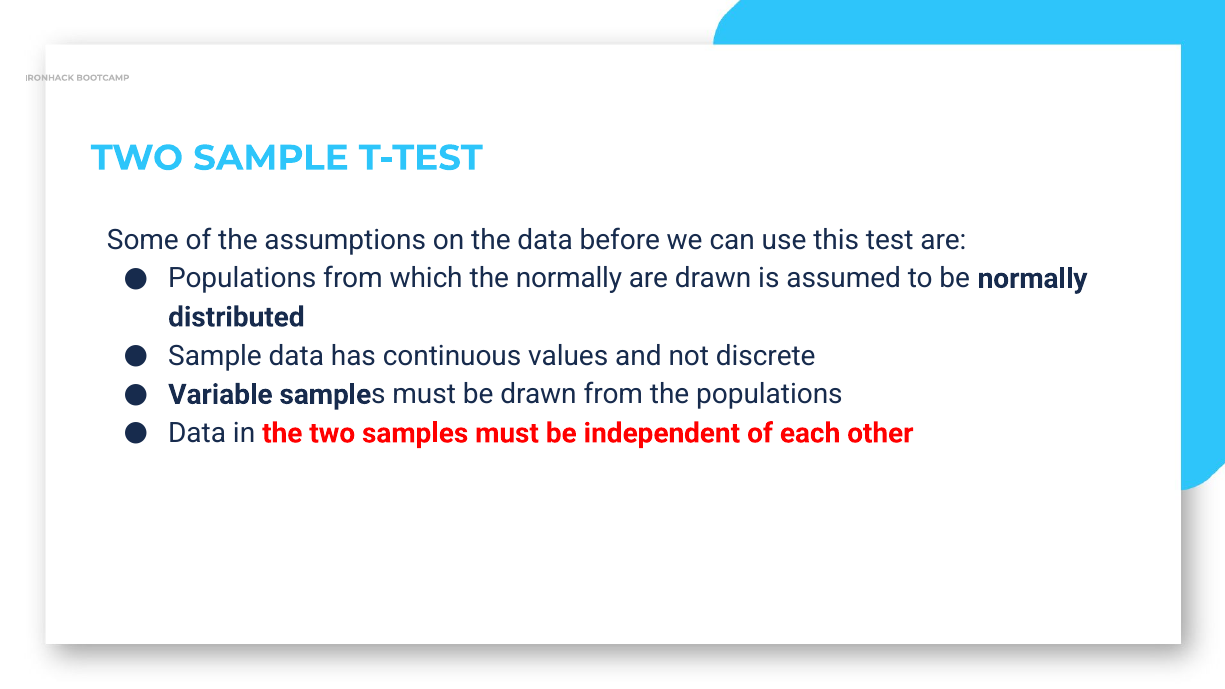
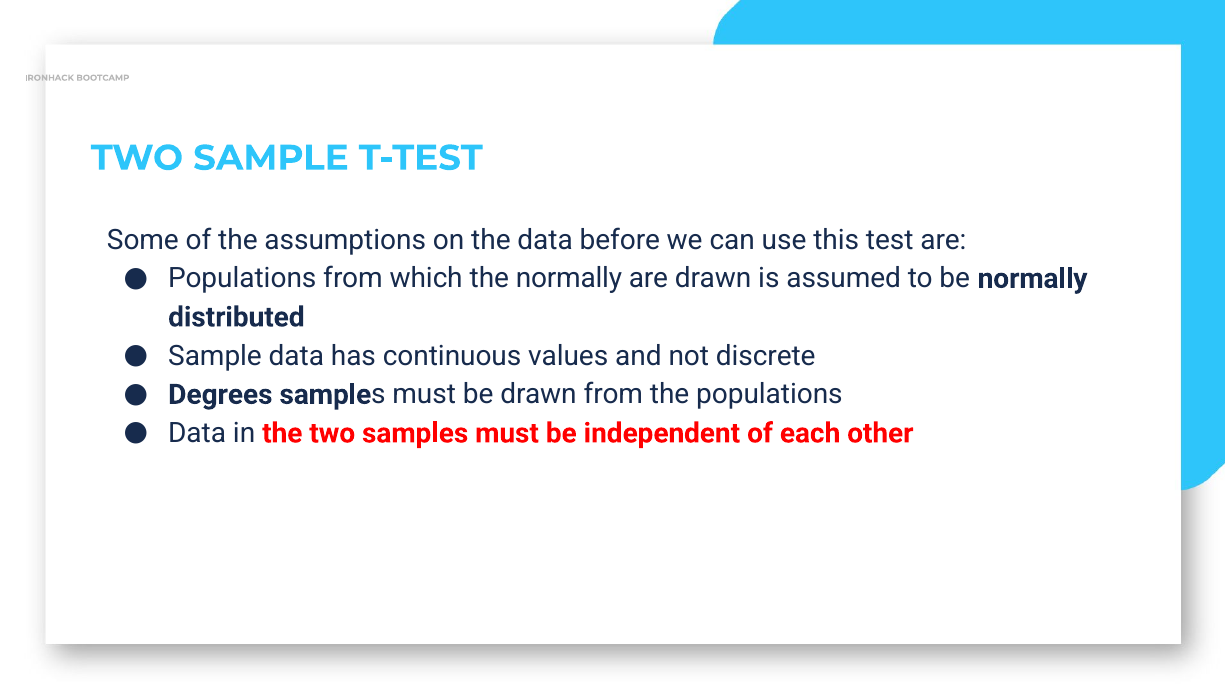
Variable: Variable -> Degrees (220, 395)
